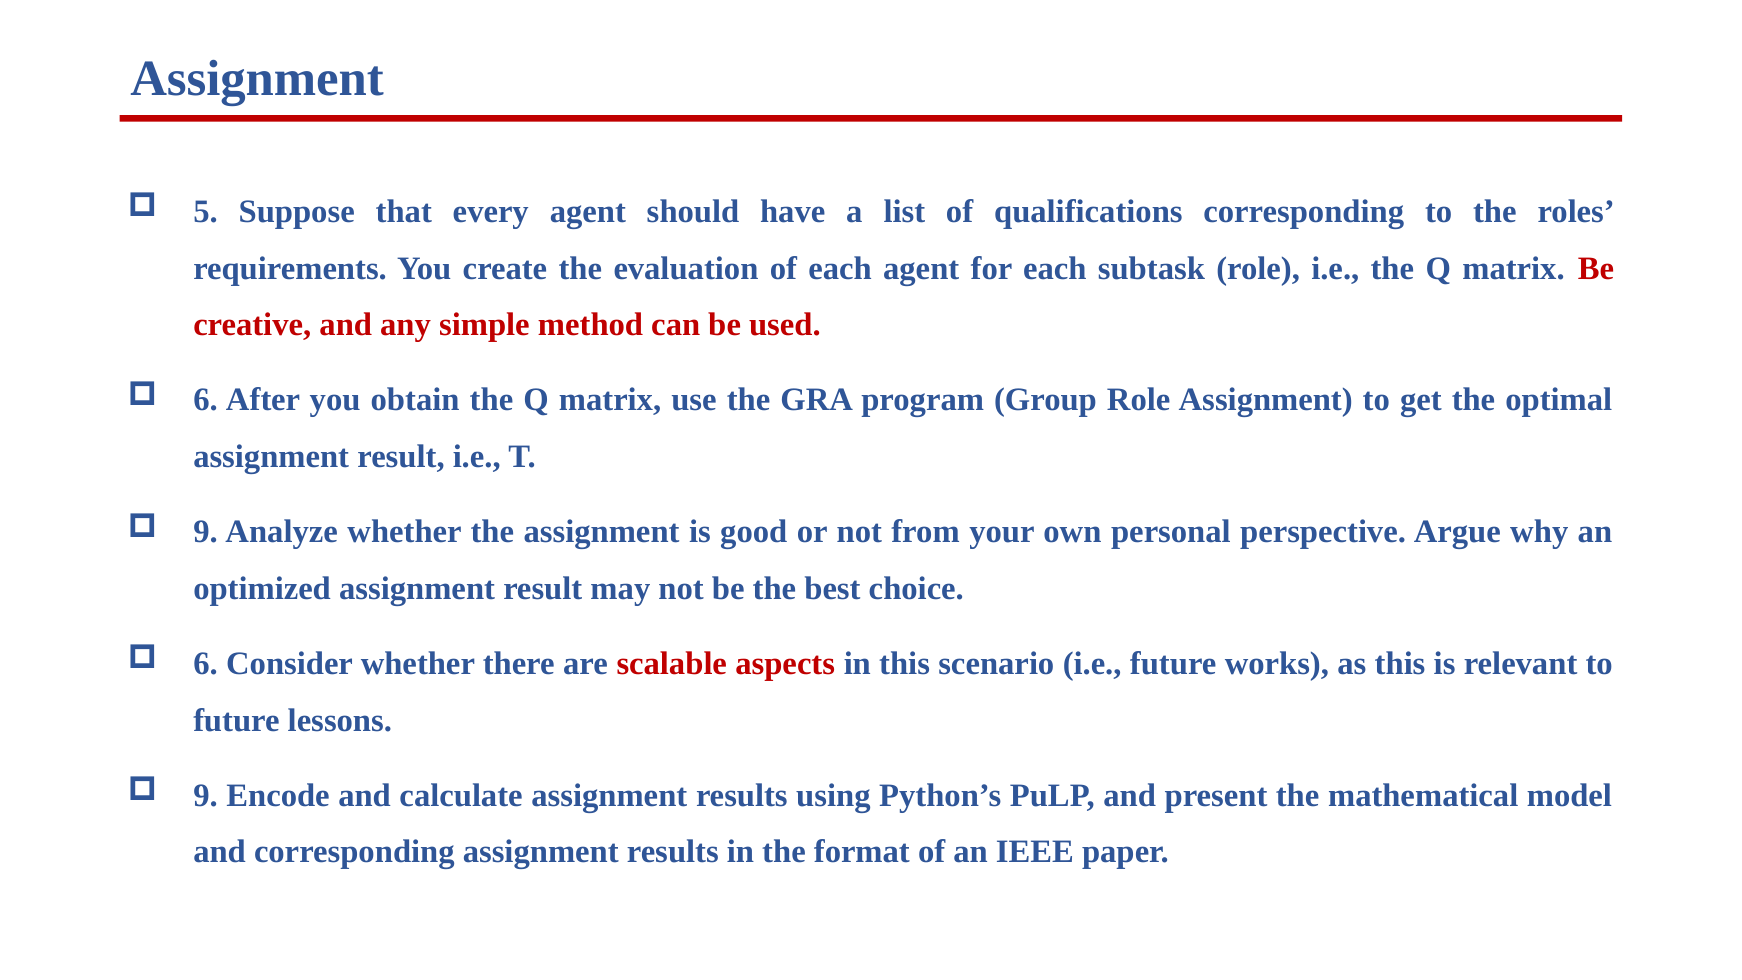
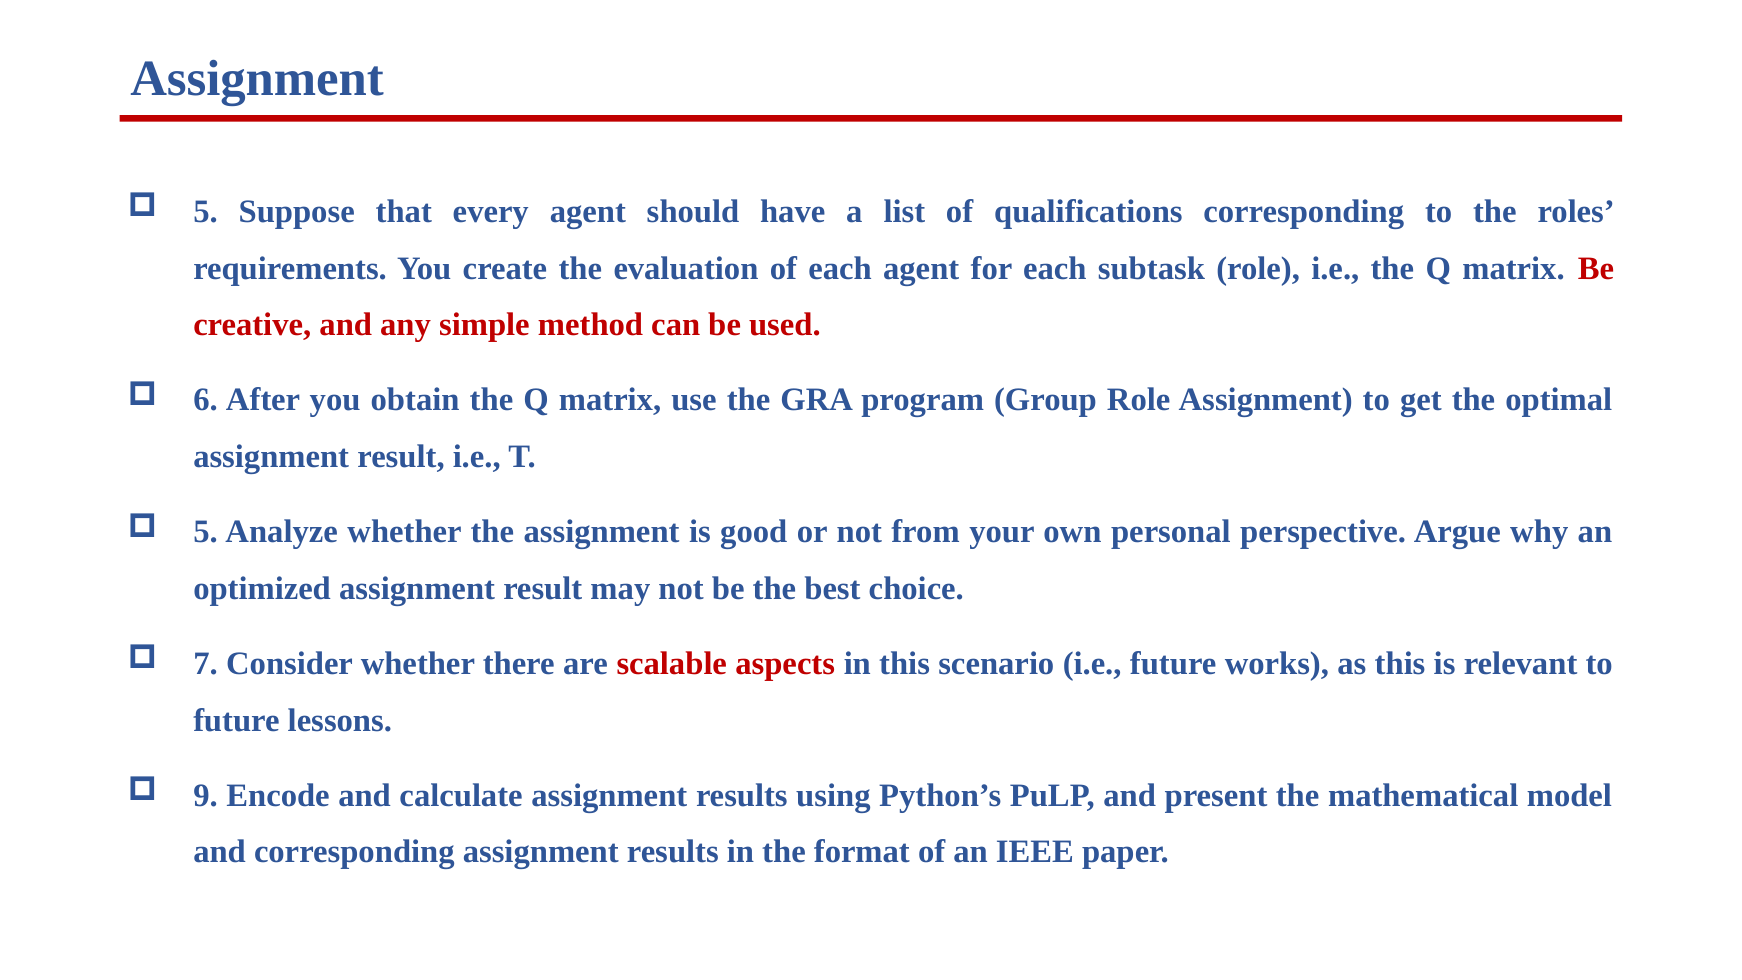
9: 9 -> 5 (206, 532)
6: 6 -> 7 (206, 663)
